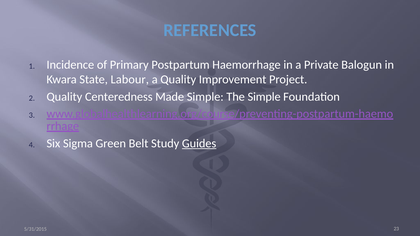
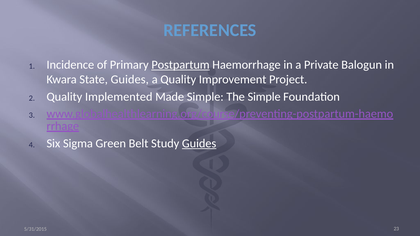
Postpartum underline: none -> present (181, 65)
State Labour: Labour -> Guides (130, 80)
Centeredness: Centeredness -> Implemented (119, 97)
